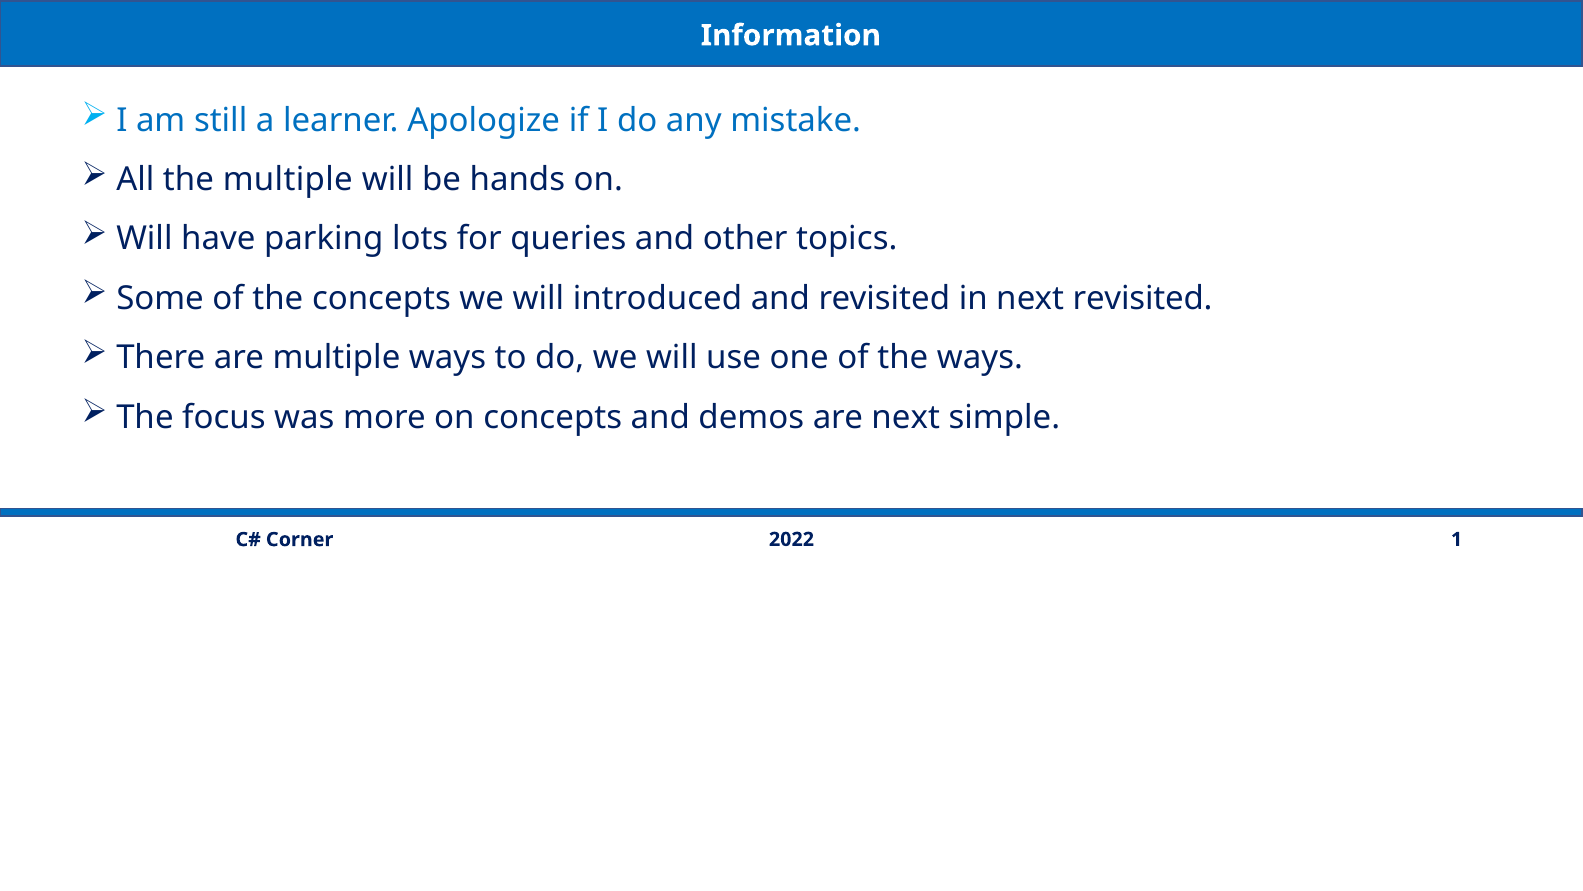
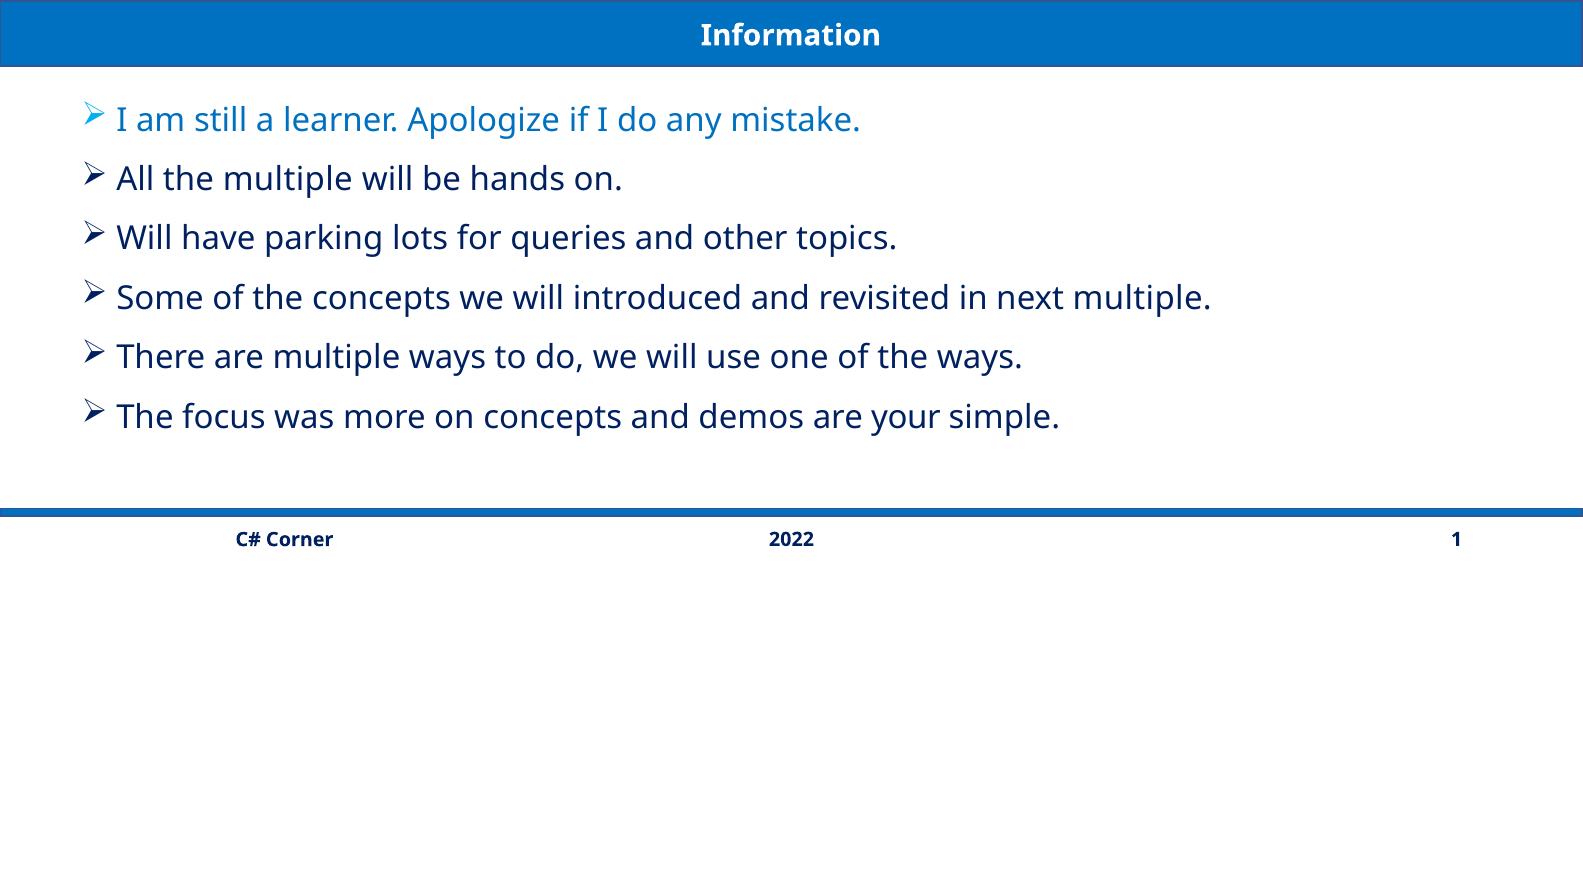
next revisited: revisited -> multiple (1142, 298)
are next: next -> your (906, 417)
